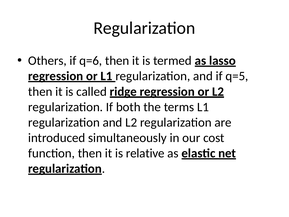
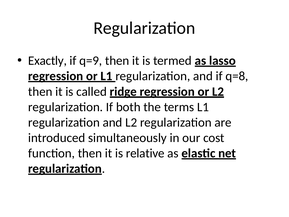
Others: Others -> Exactly (47, 61)
q=6: q=6 -> q=9 (91, 61)
q=5: q=5 -> q=8 (237, 76)
